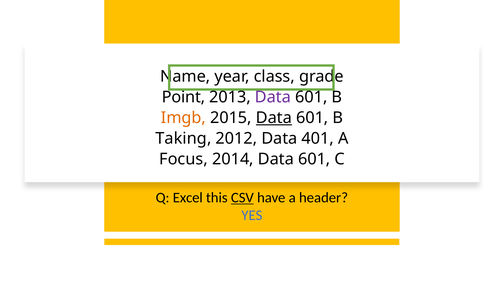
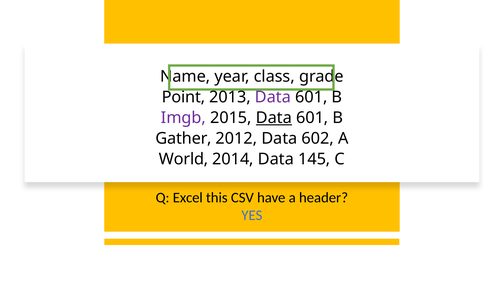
Imgb colour: orange -> purple (183, 118)
Taking: Taking -> Gather (184, 139)
401: 401 -> 602 (318, 139)
Focus: Focus -> World (184, 160)
2014 Data 601: 601 -> 145 (314, 160)
CSV underline: present -> none (242, 198)
